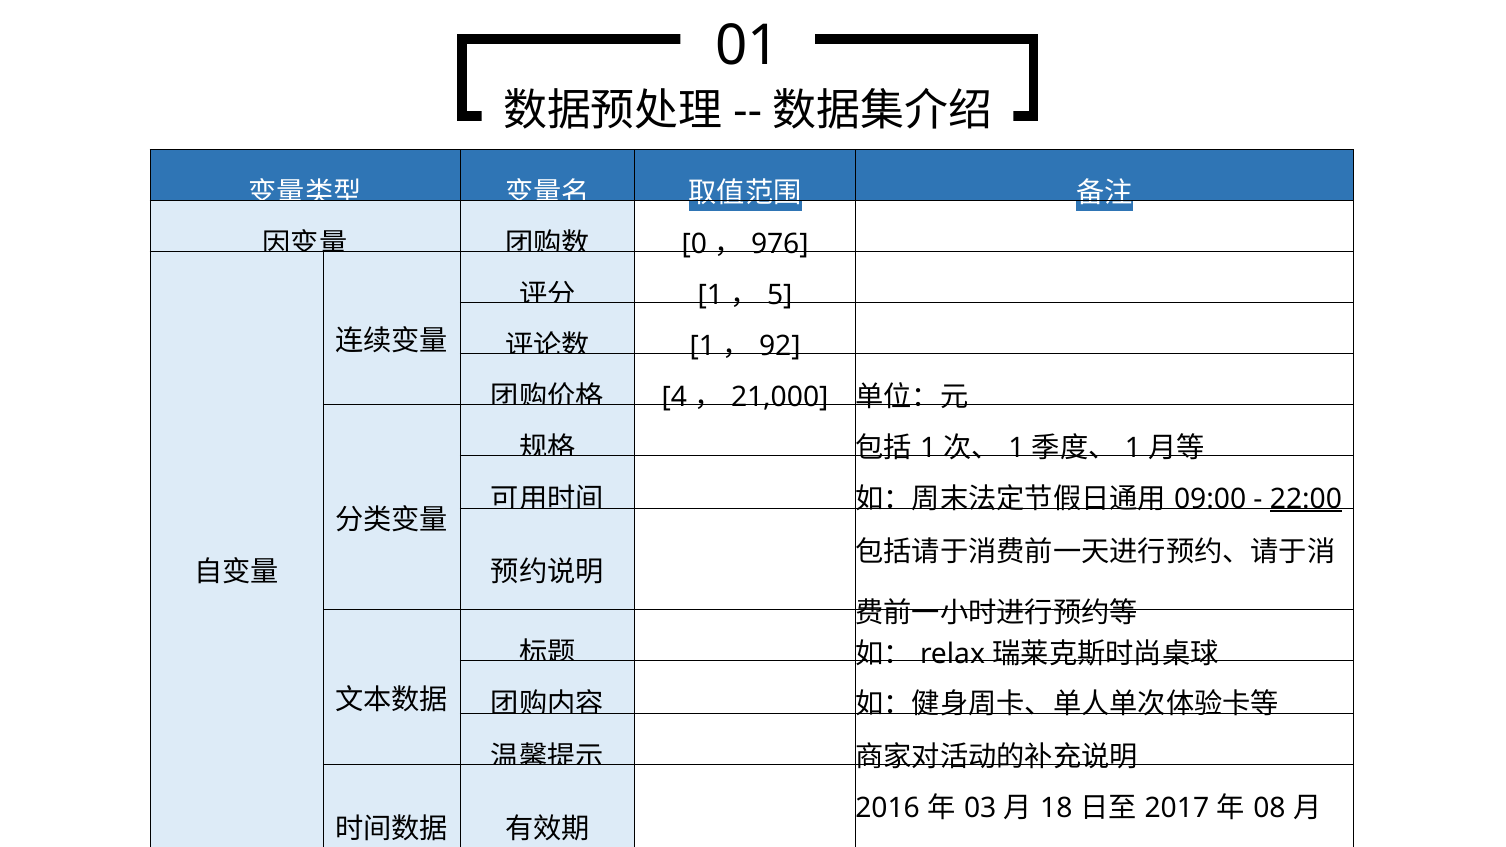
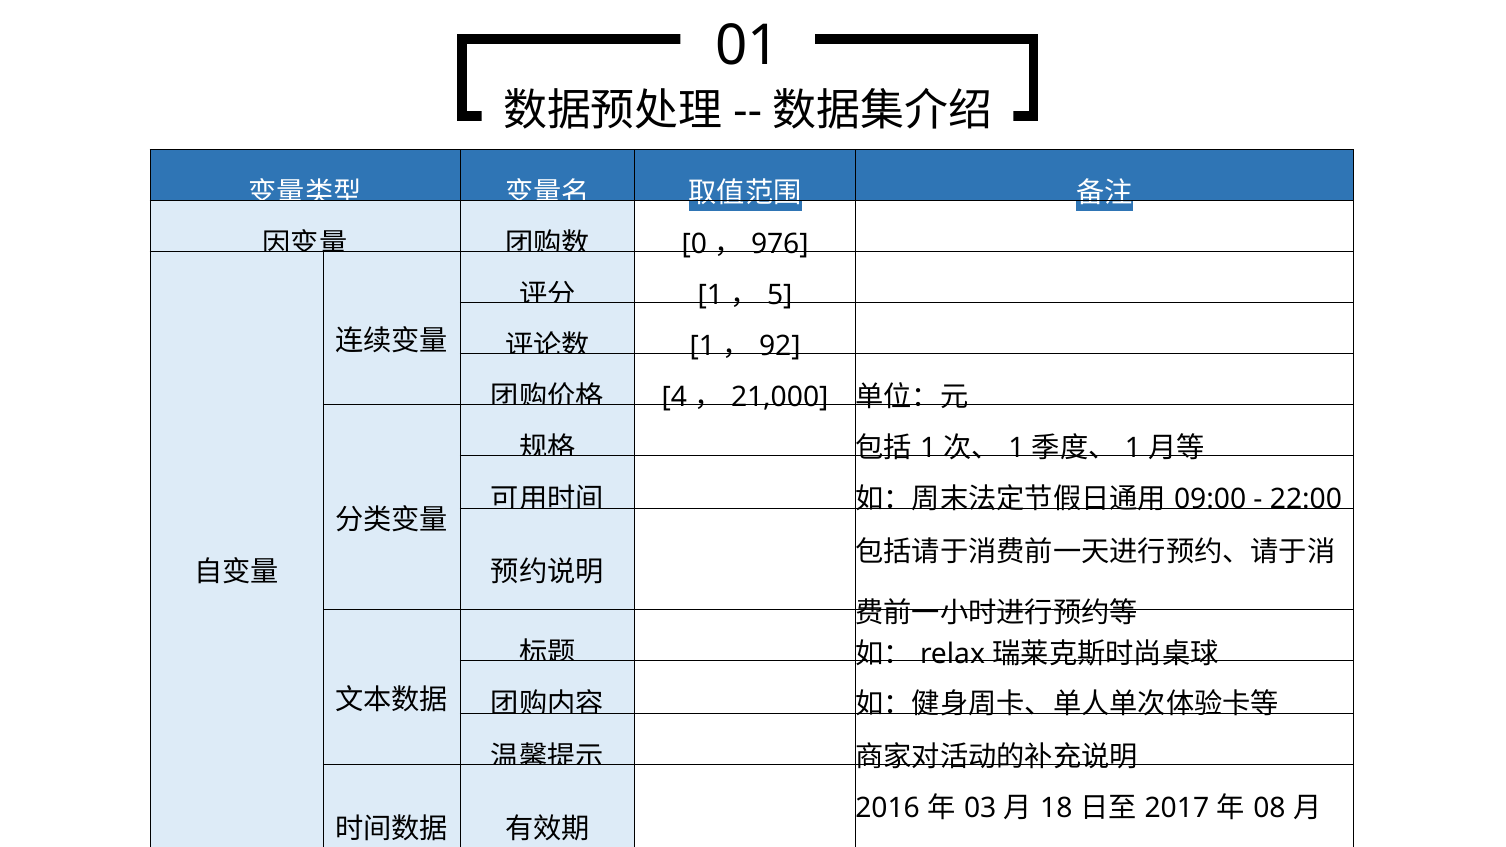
22:00 underline: present -> none (1306, 499)
